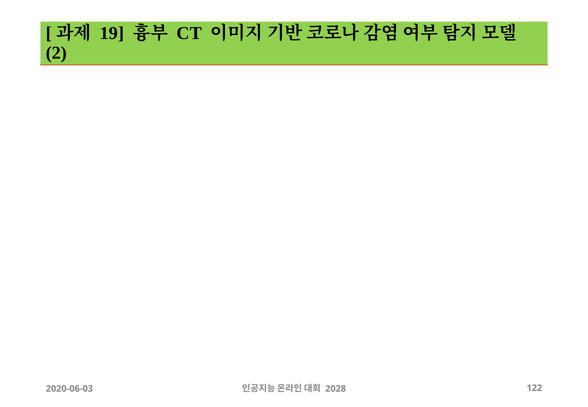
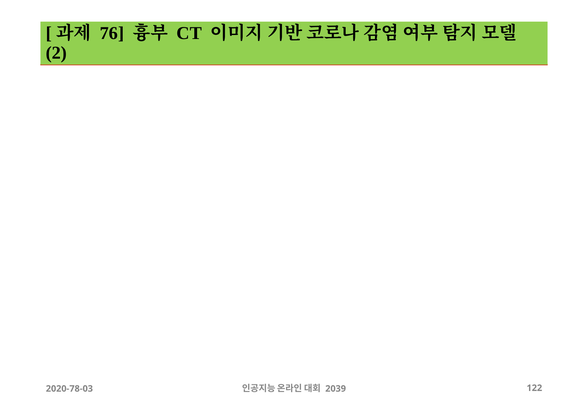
19: 19 -> 76 (112, 33)
2020-06-03: 2020-06-03 -> 2020-78-03 (69, 389)
2028: 2028 -> 2039 (336, 389)
